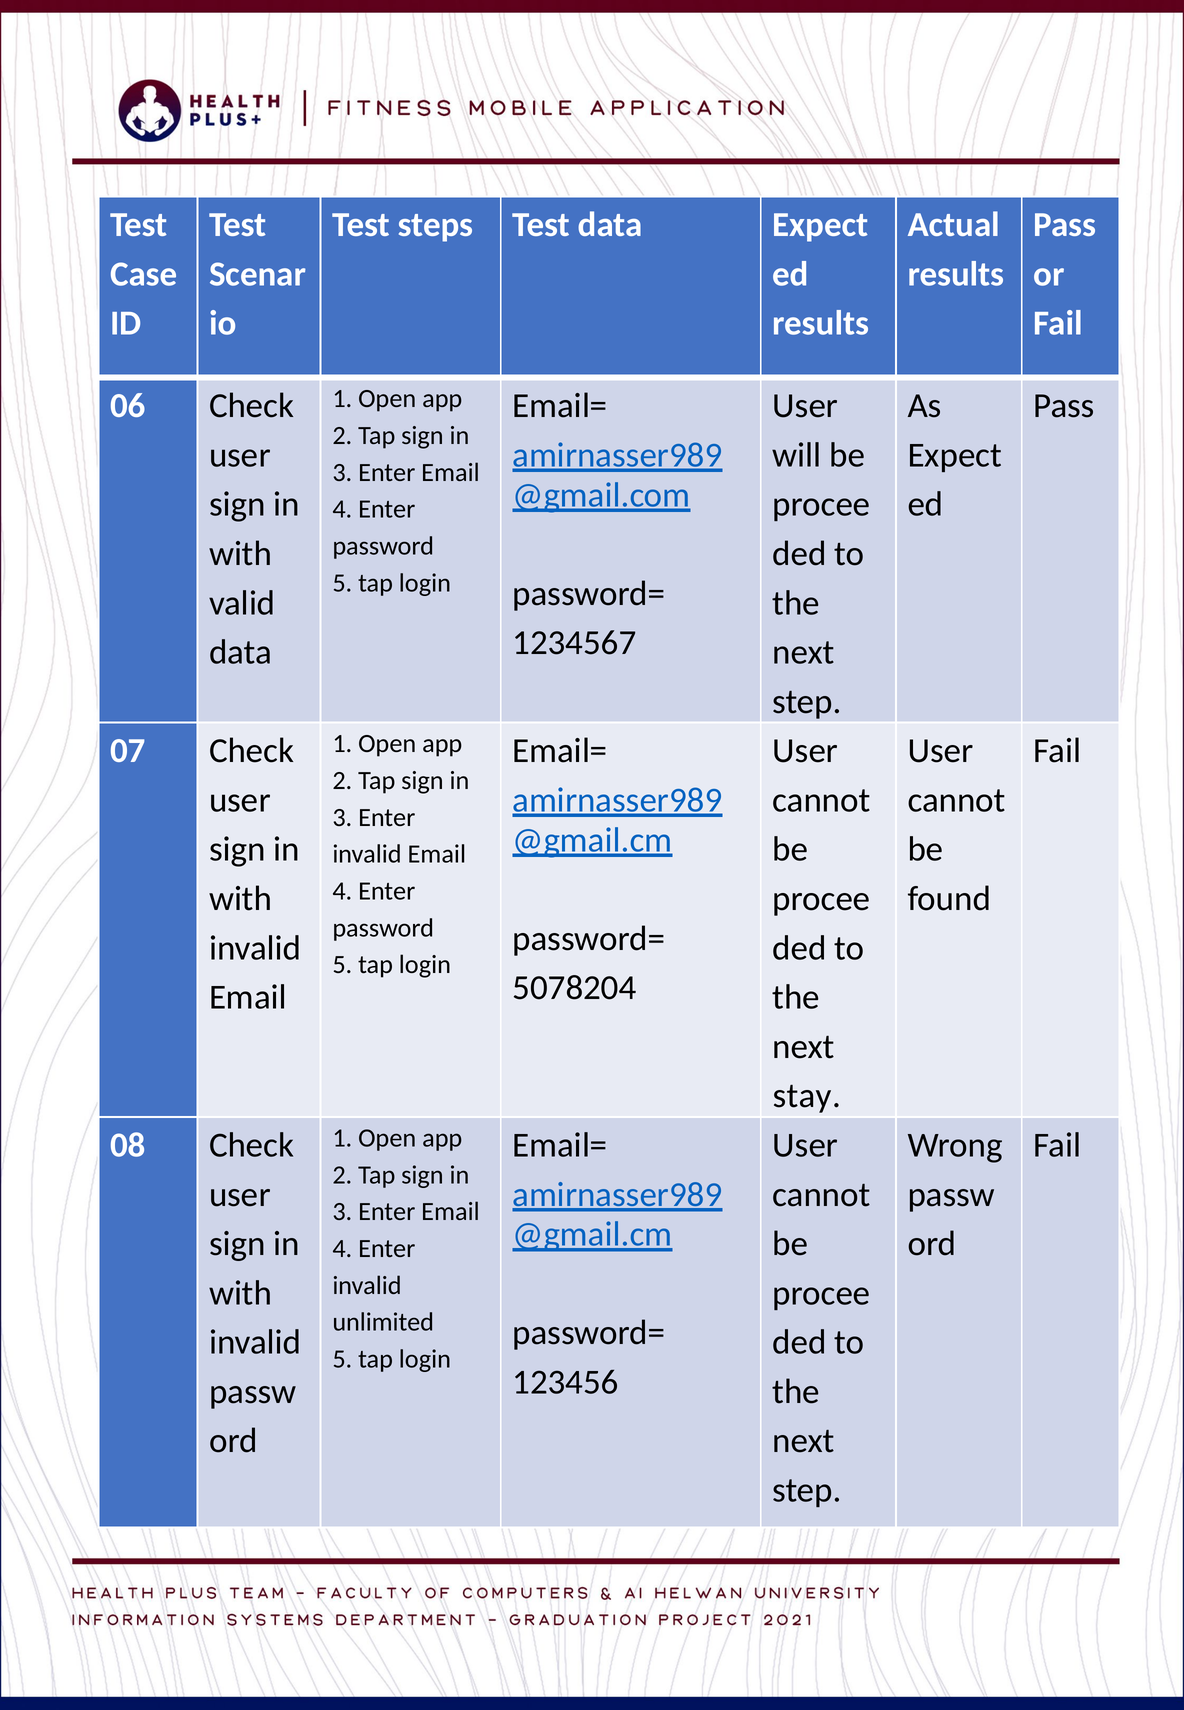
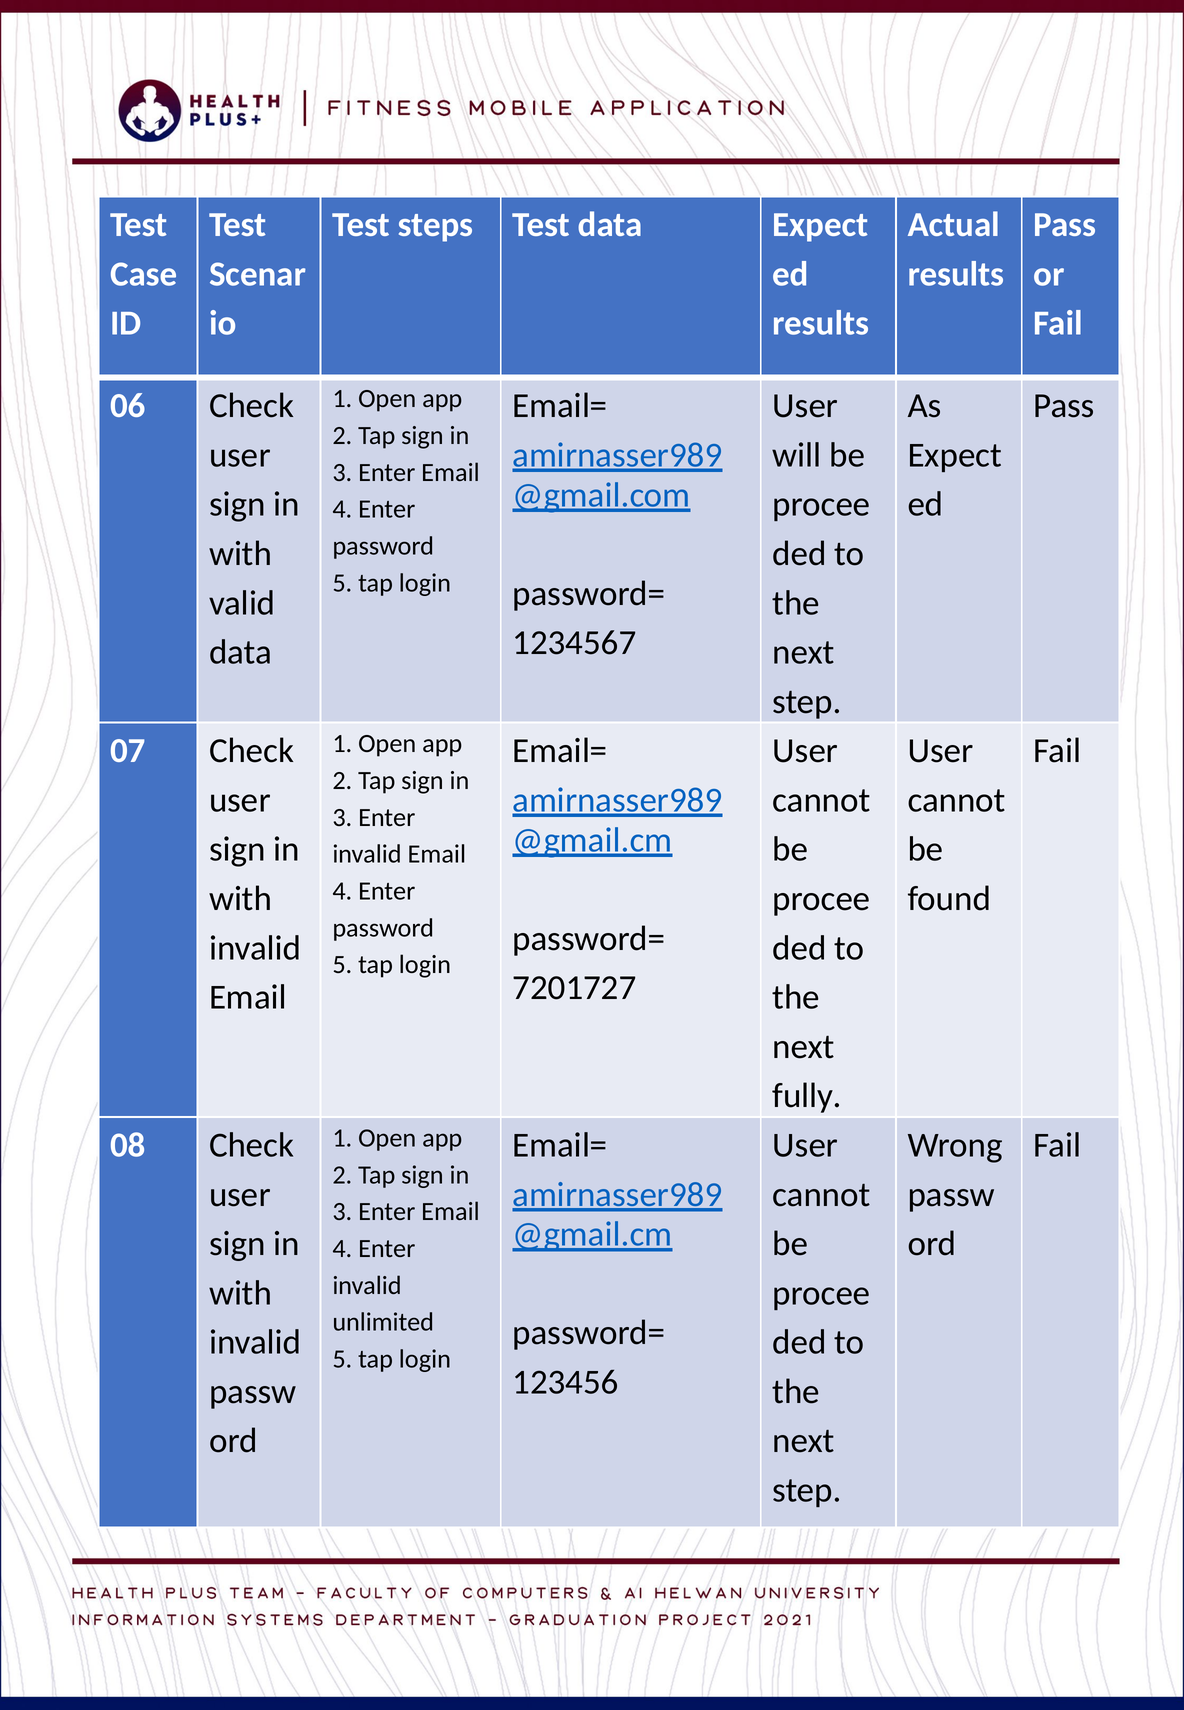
5078204: 5078204 -> 7201727 (574, 988)
stay: stay -> fully (807, 1096)
